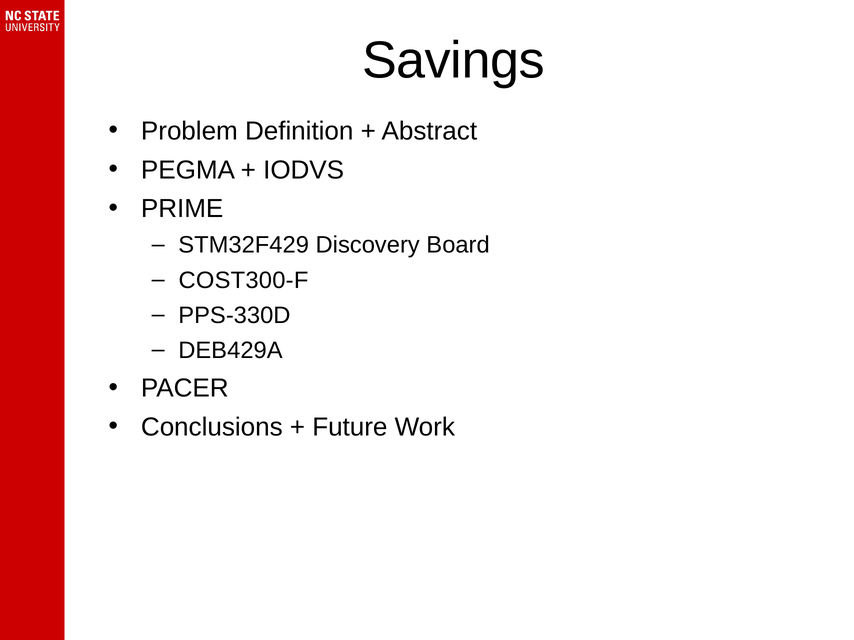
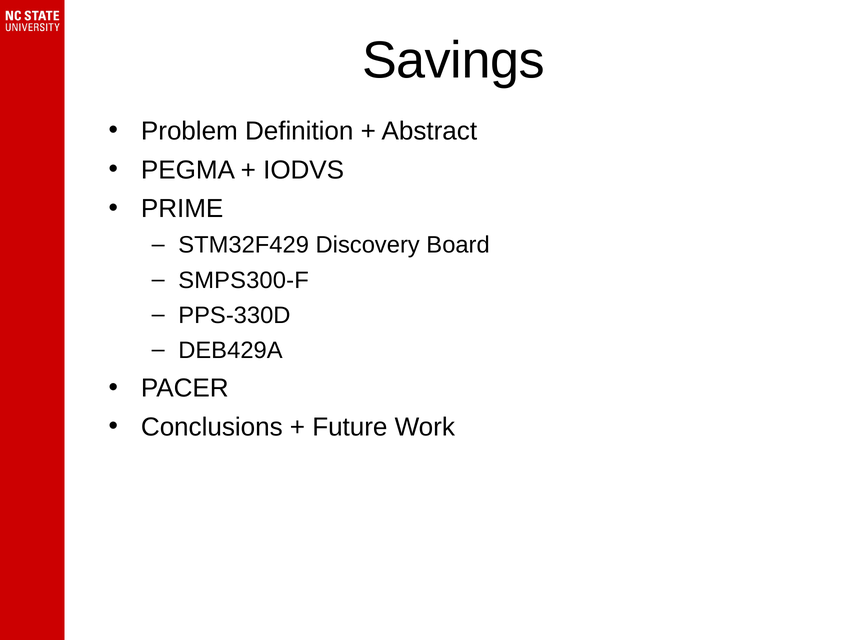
COST300-F: COST300-F -> SMPS300-F (244, 280)
